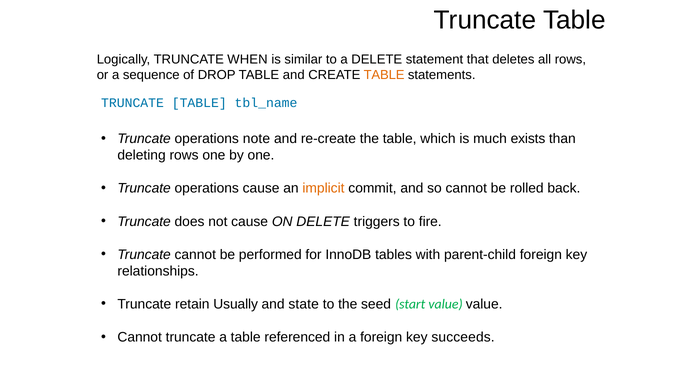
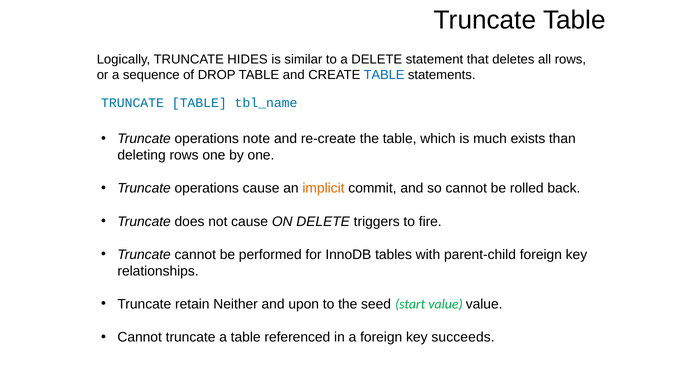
WHEN: WHEN -> HIDES (247, 59)
TABLE colour: orange -> blue (384, 75)
Usually: Usually -> Neither (236, 305)
state: state -> upon (304, 305)
